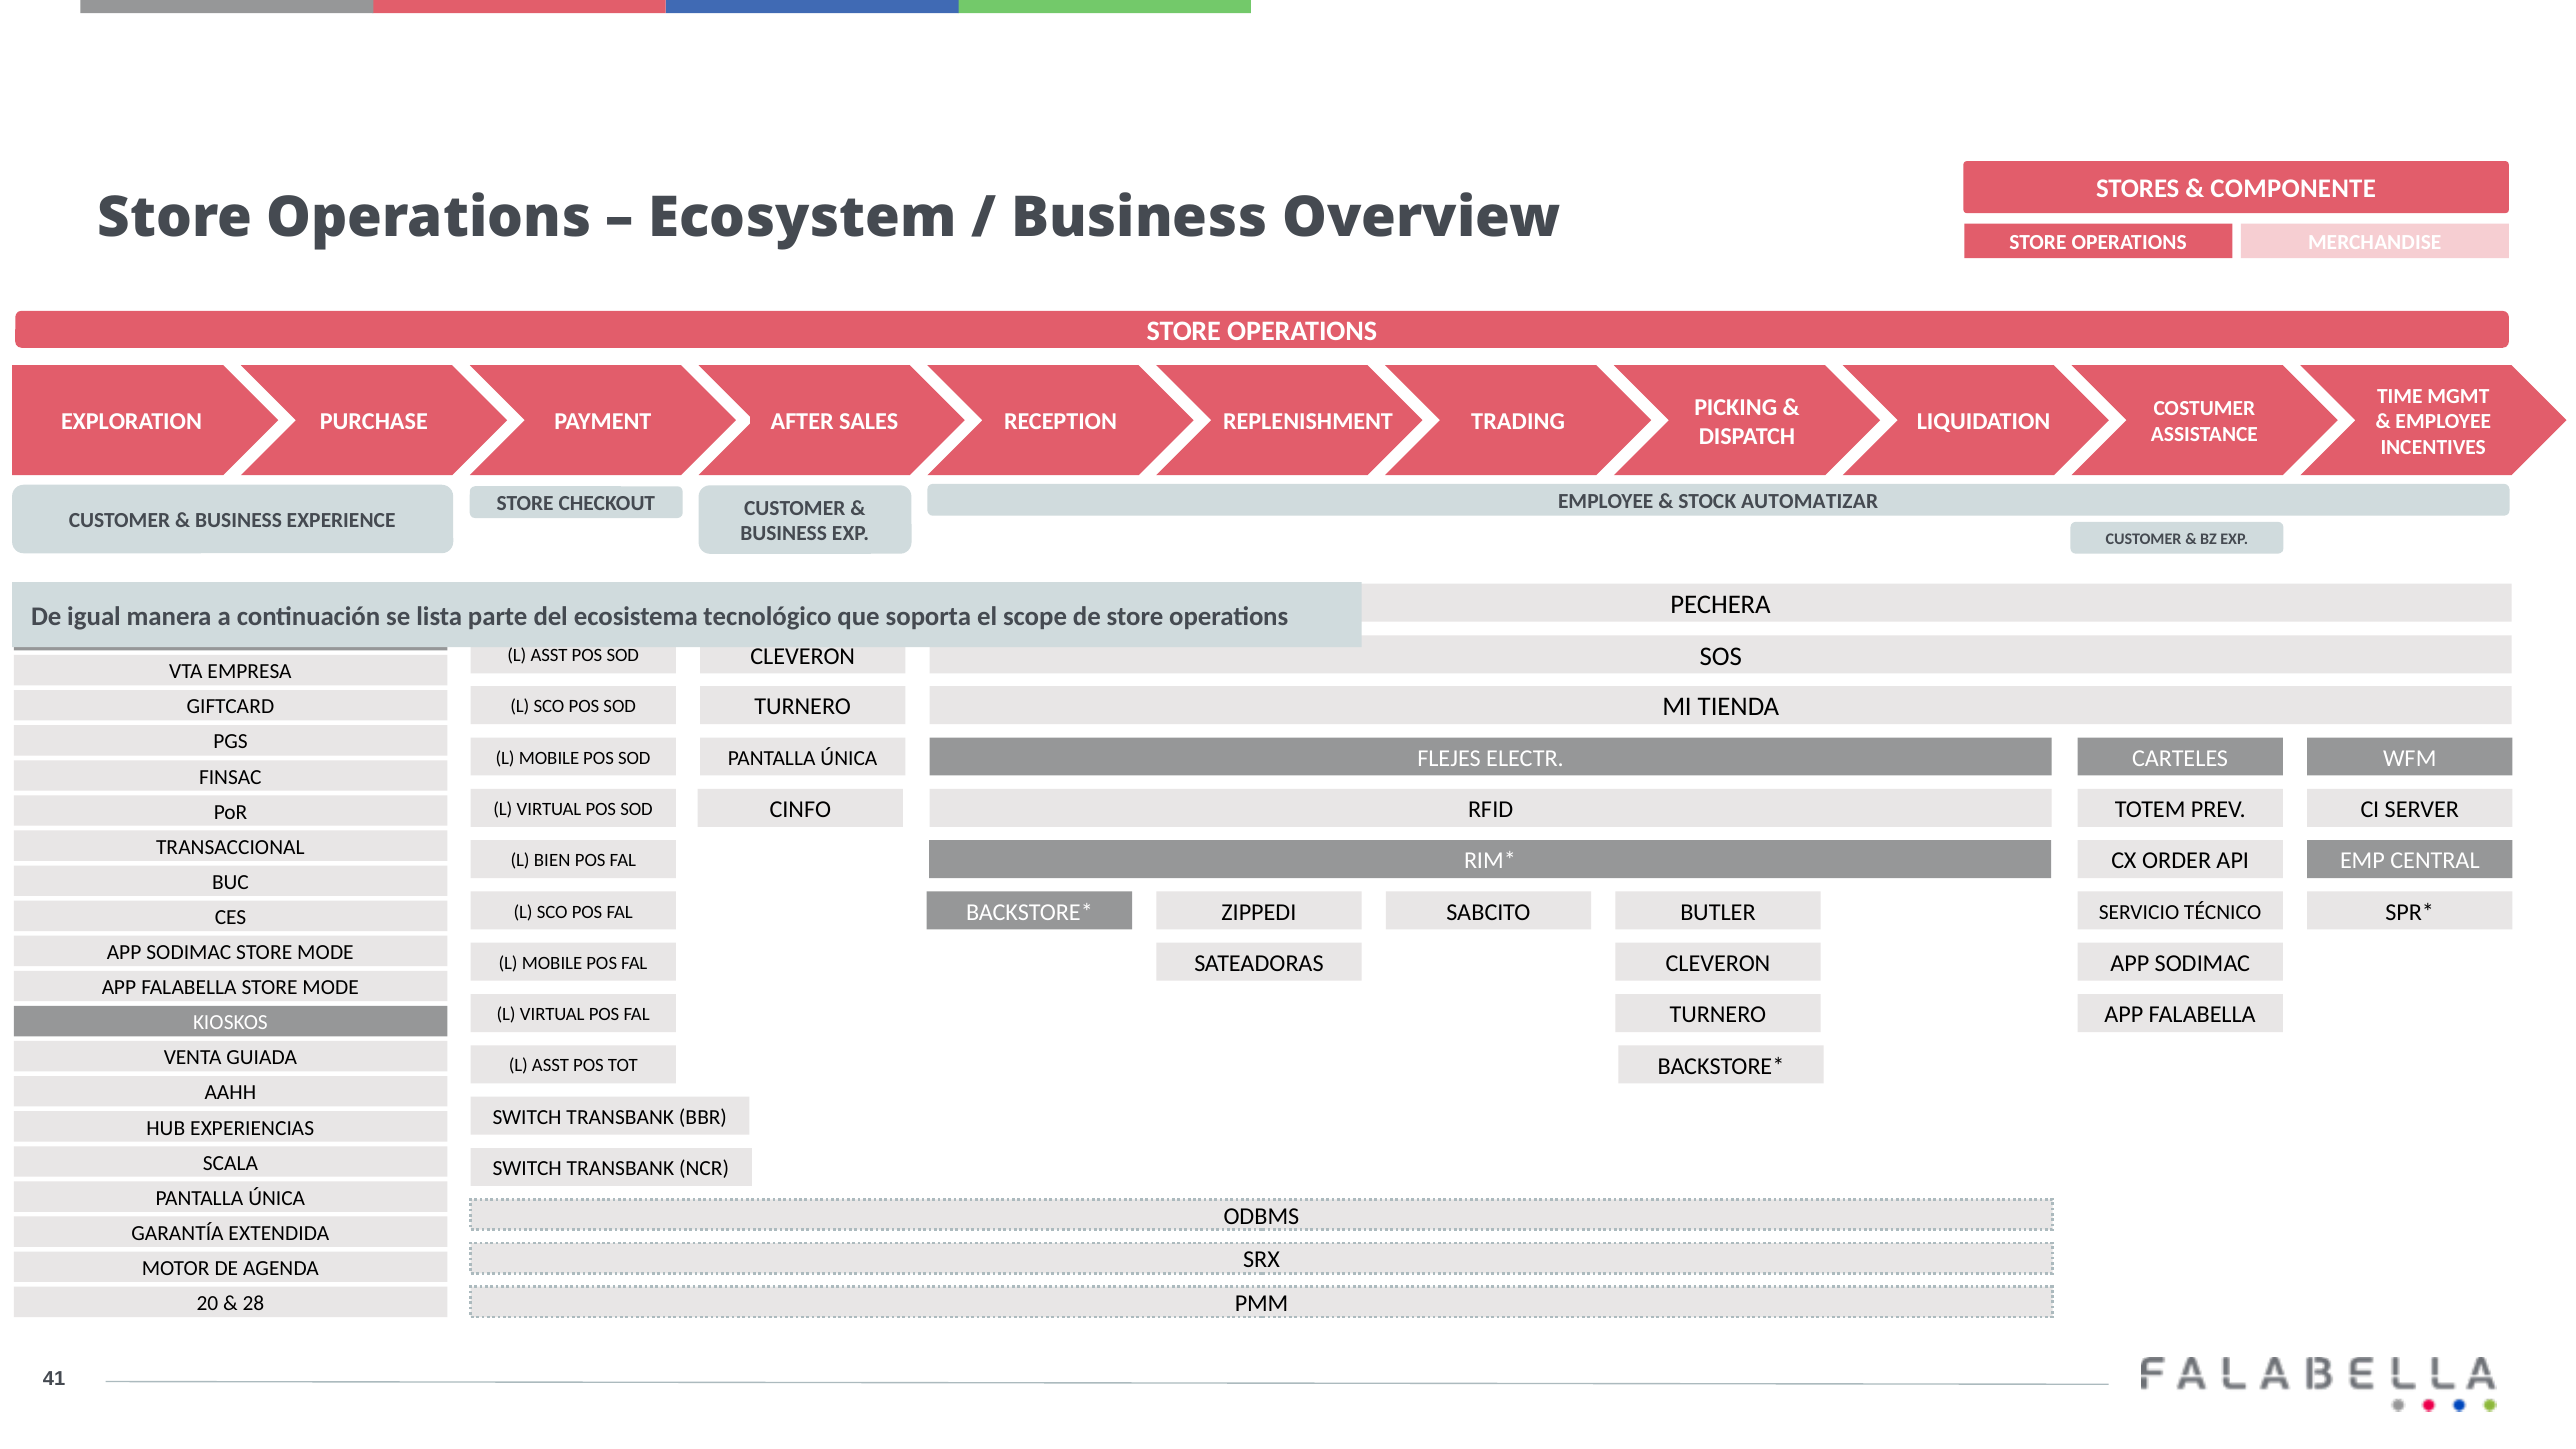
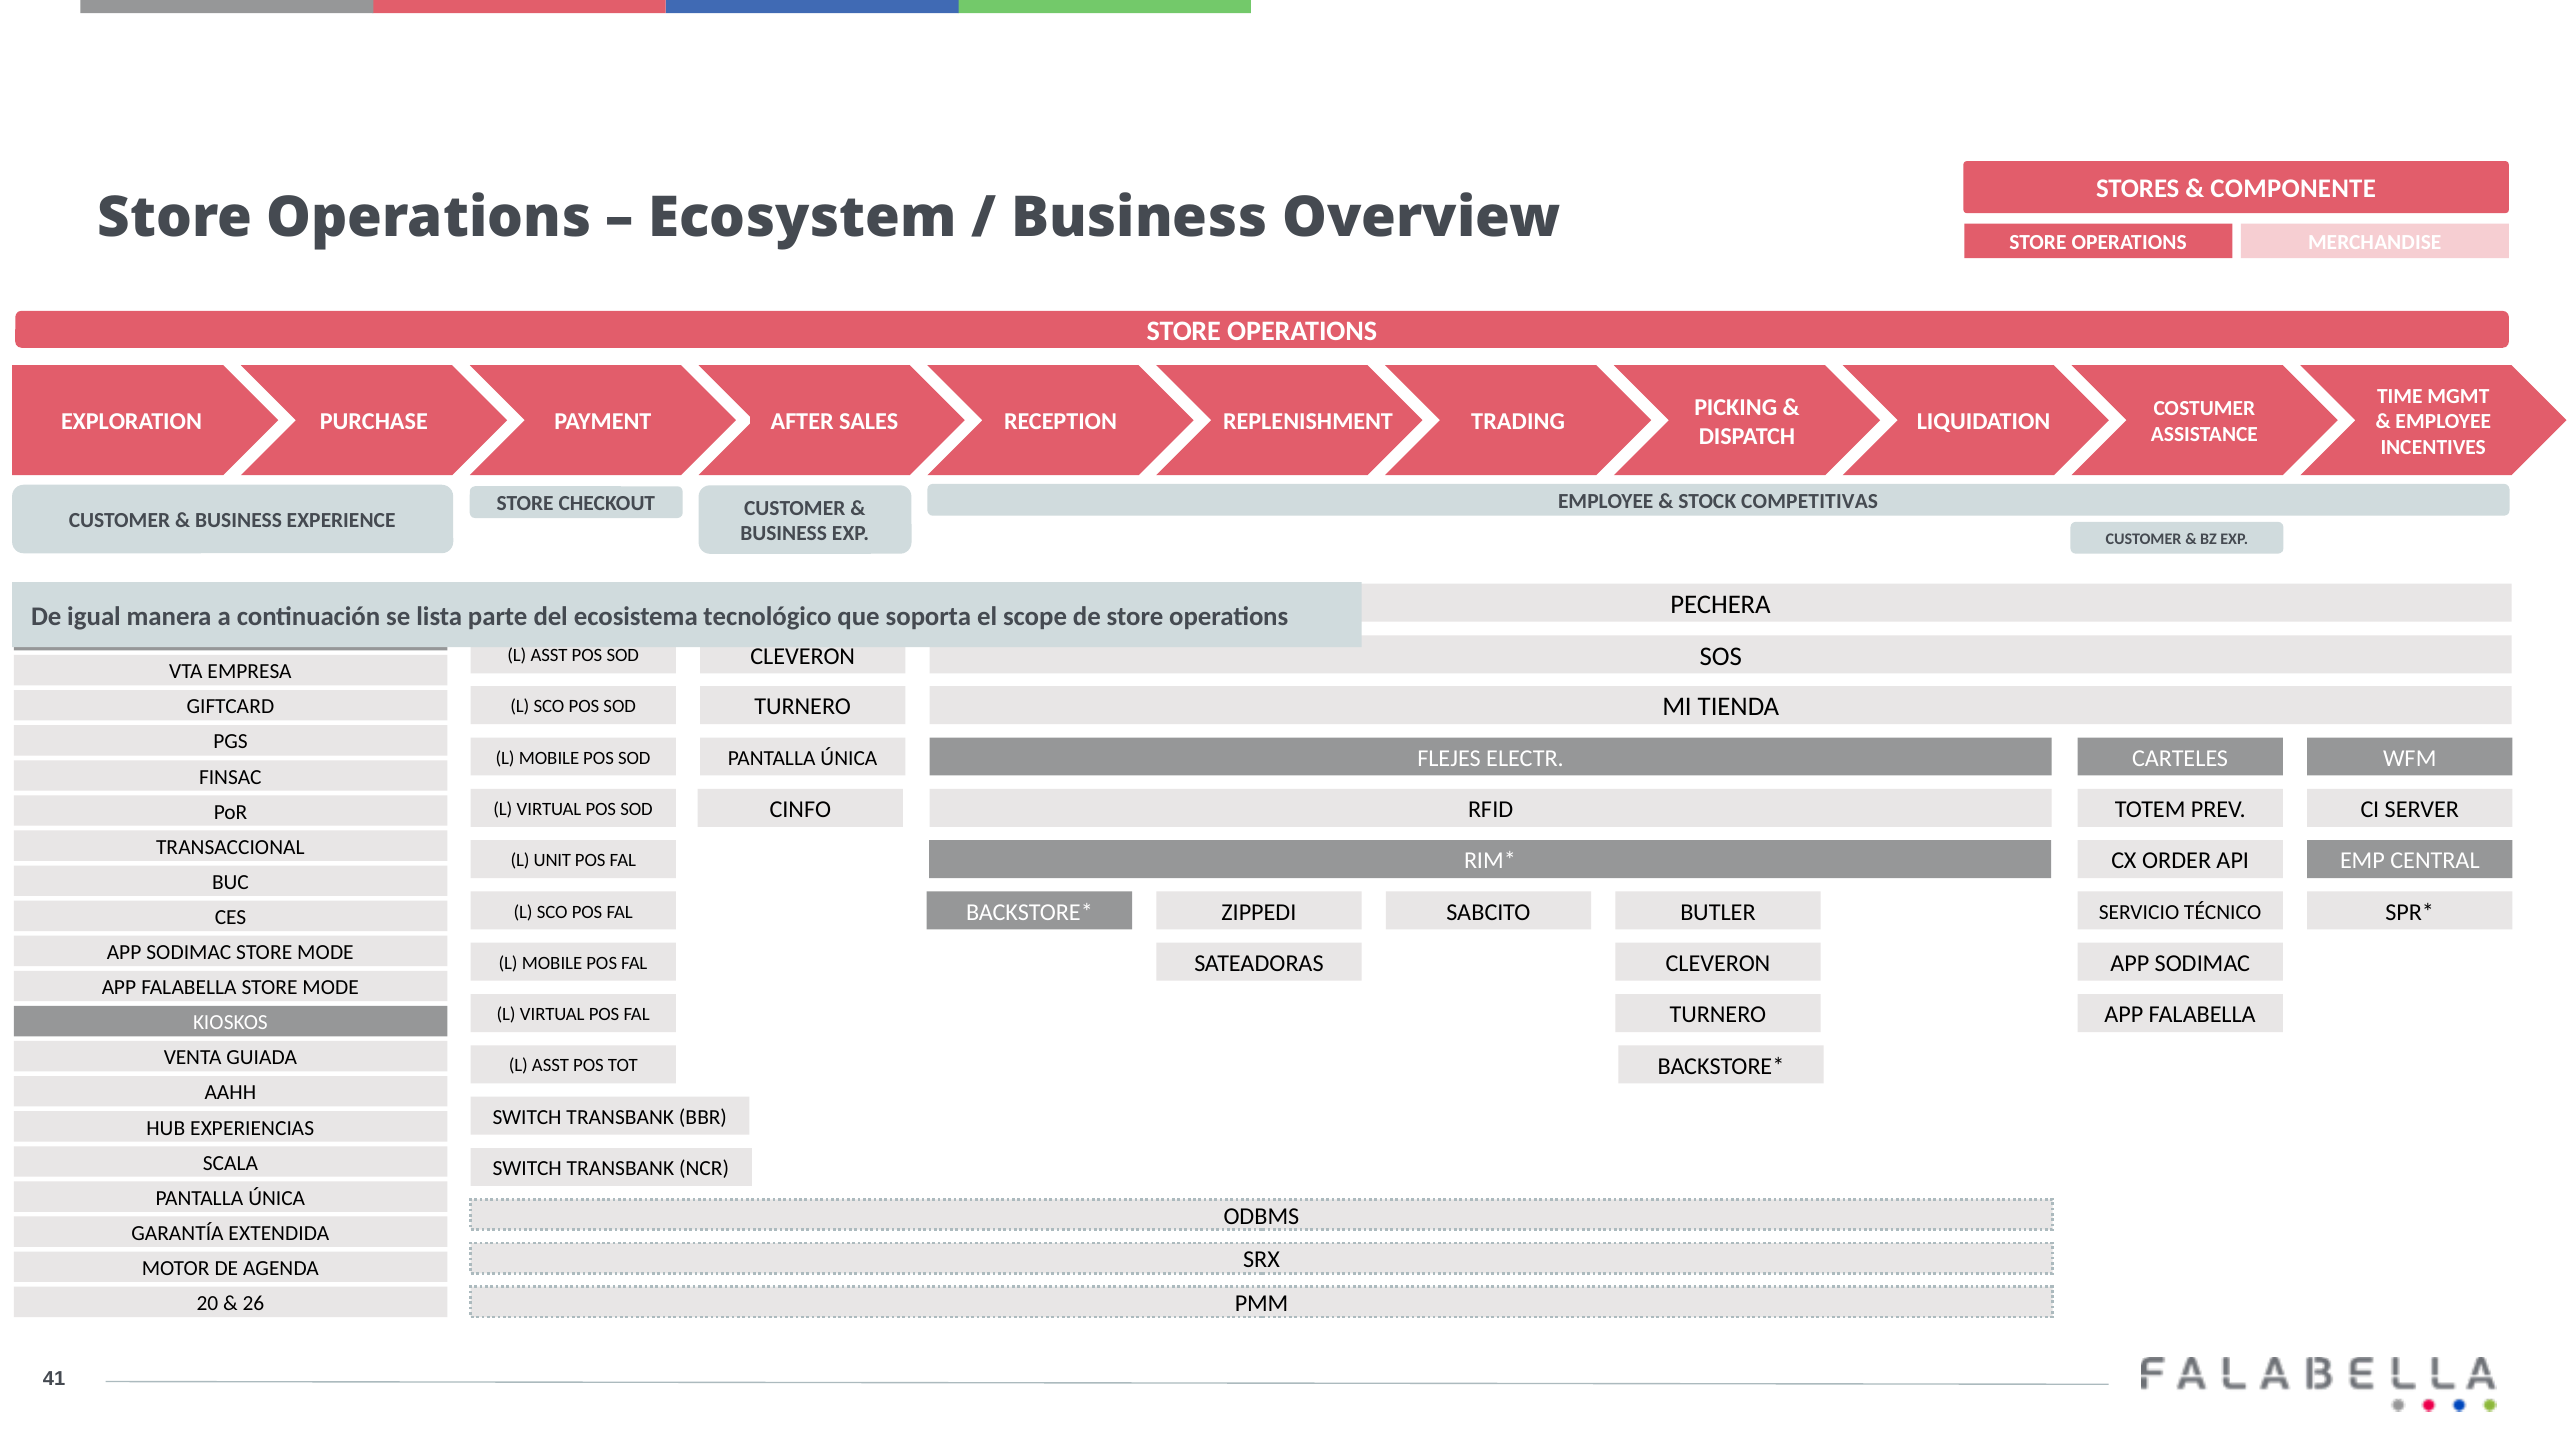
AUTOMATIZAR: AUTOMATIZAR -> COMPETITIVAS (1810, 501)
BIEN: BIEN -> UNIT (552, 860)
28: 28 -> 26 (253, 1303)
